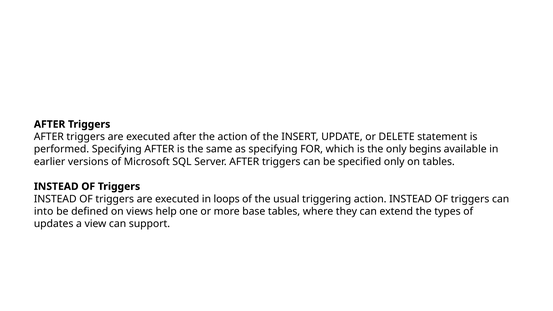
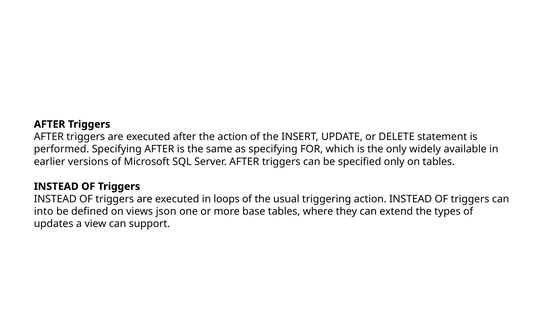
begins: begins -> widely (425, 149)
help: help -> json (166, 211)
